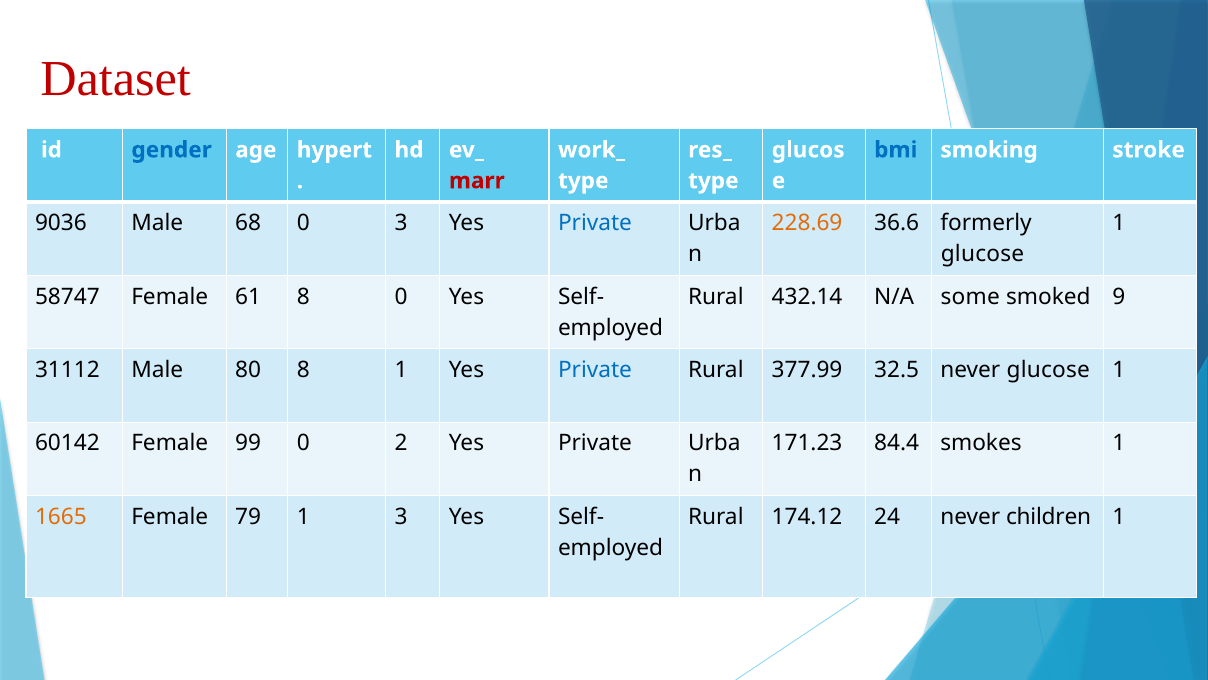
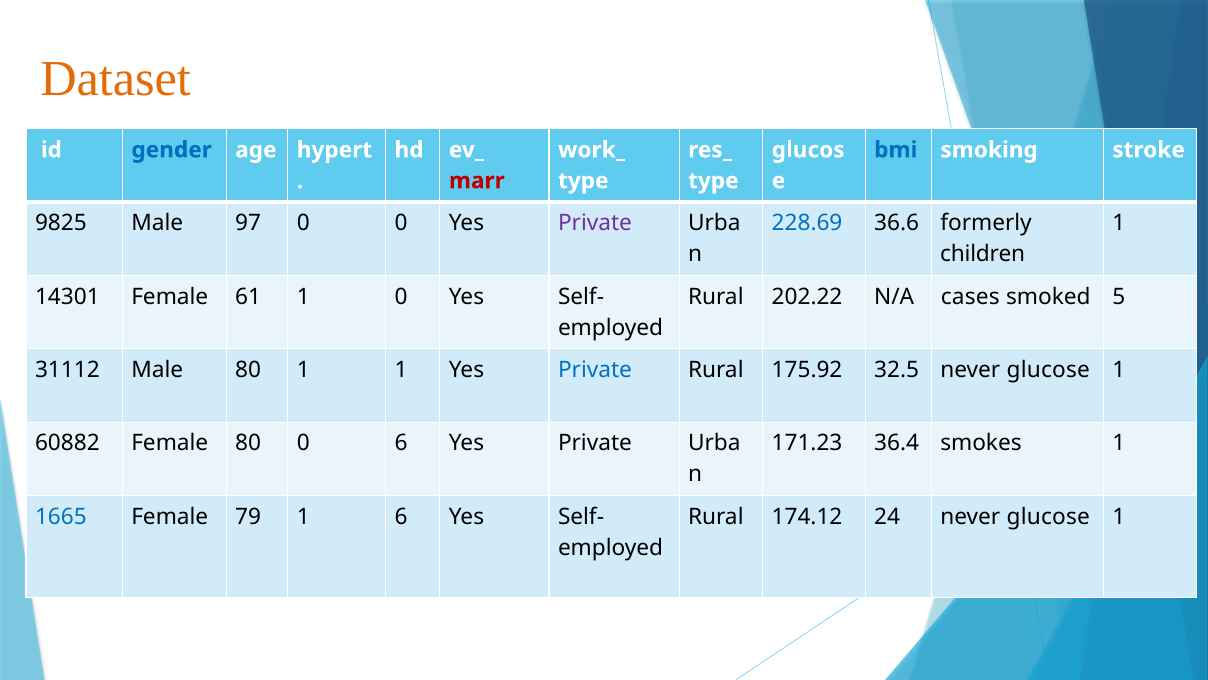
Dataset colour: red -> orange (116, 79)
9036: 9036 -> 9825 (61, 223)
68: 68 -> 97 (248, 223)
0 3: 3 -> 0 (401, 223)
Private colour: blue -> purple (595, 223)
228.69 colour: orange -> blue (807, 223)
glucose: glucose -> children (983, 254)
58747: 58747 -> 14301 (67, 296)
61 8: 8 -> 1 (303, 296)
432.14: 432.14 -> 202.22 (807, 296)
some: some -> cases (970, 296)
9: 9 -> 5 (1119, 296)
80 8: 8 -> 1 (303, 370)
377.99: 377.99 -> 175.92 (807, 370)
60142: 60142 -> 60882 (67, 443)
Female 99: 99 -> 80 (248, 443)
0 2: 2 -> 6 (401, 443)
84.4: 84.4 -> 36.4 (897, 443)
1665 colour: orange -> blue (61, 517)
1 3: 3 -> 6 (401, 517)
24 never children: children -> glucose (1048, 517)
